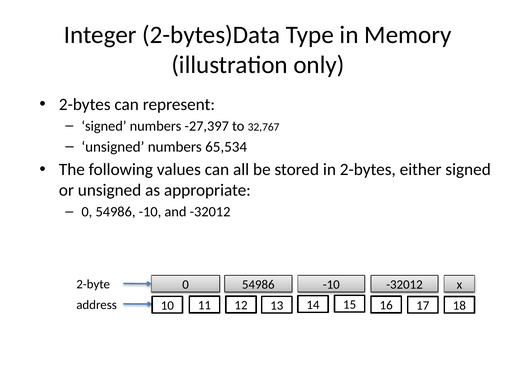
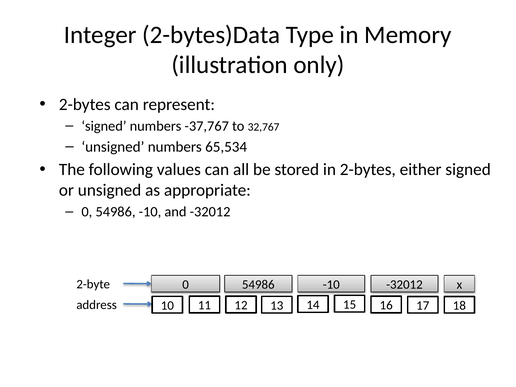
-27,397: -27,397 -> -37,767 (207, 126)
